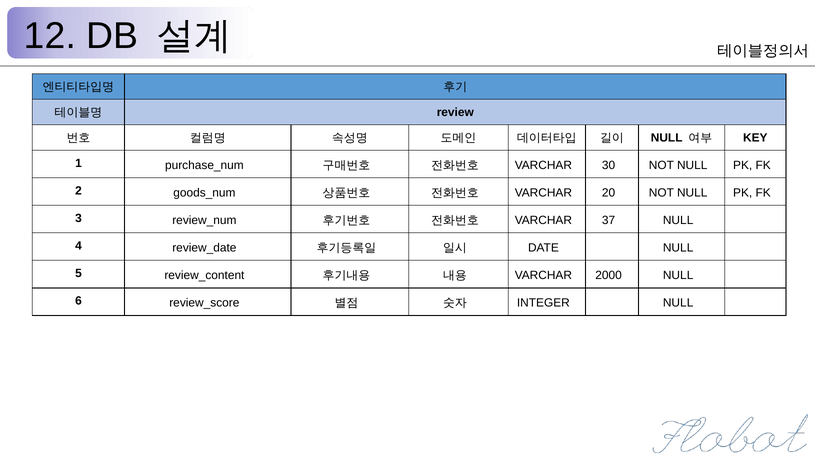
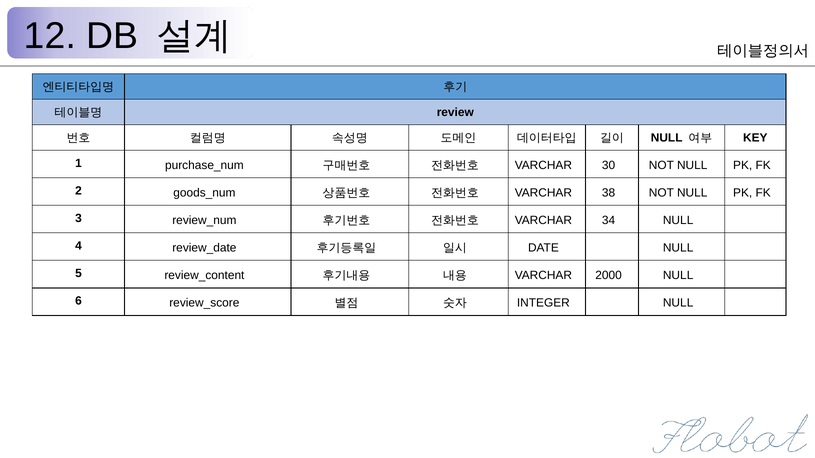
20: 20 -> 38 (609, 193)
37: 37 -> 34 (609, 220)
